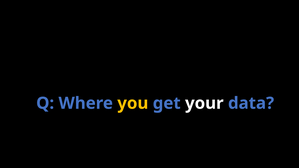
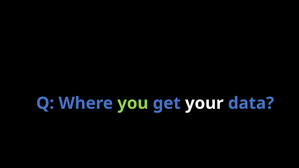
you colour: yellow -> light green (133, 103)
